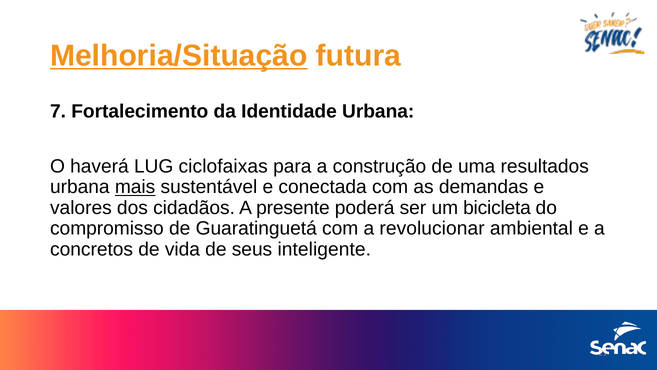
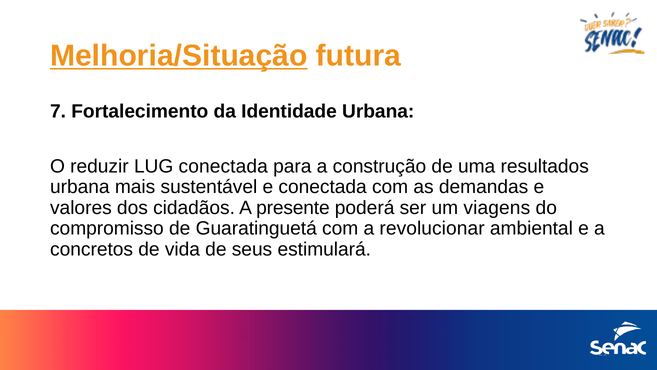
haverá: haverá -> reduzir (99, 166)
LUG ciclofaixas: ciclofaixas -> conectada (223, 166)
mais underline: present -> none (135, 187)
bicicleta: bicicleta -> viagens (497, 208)
inteligente: inteligente -> estimulará (324, 249)
